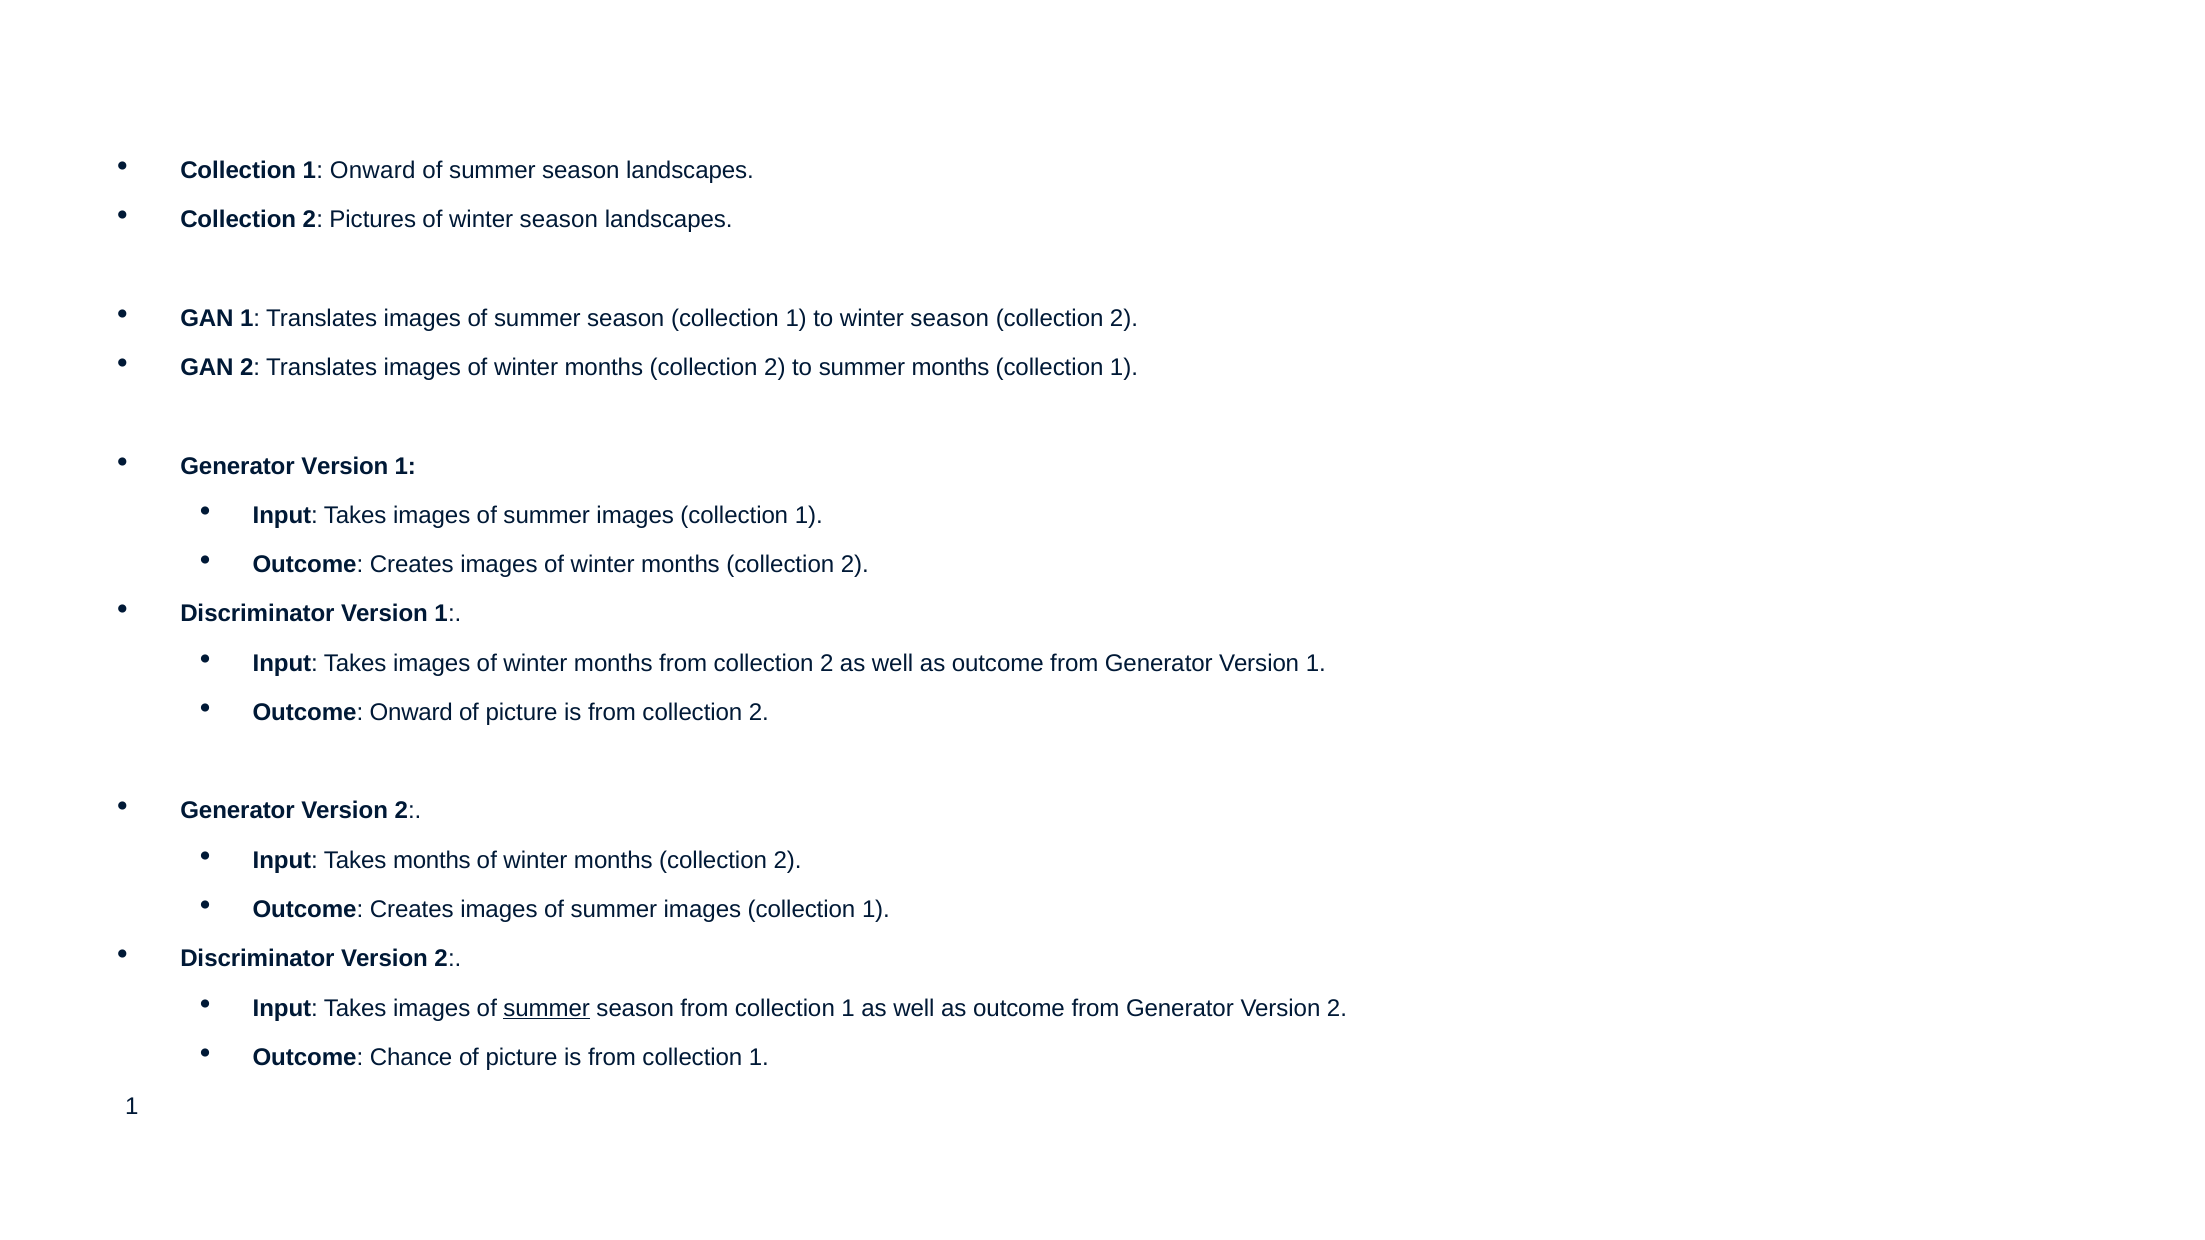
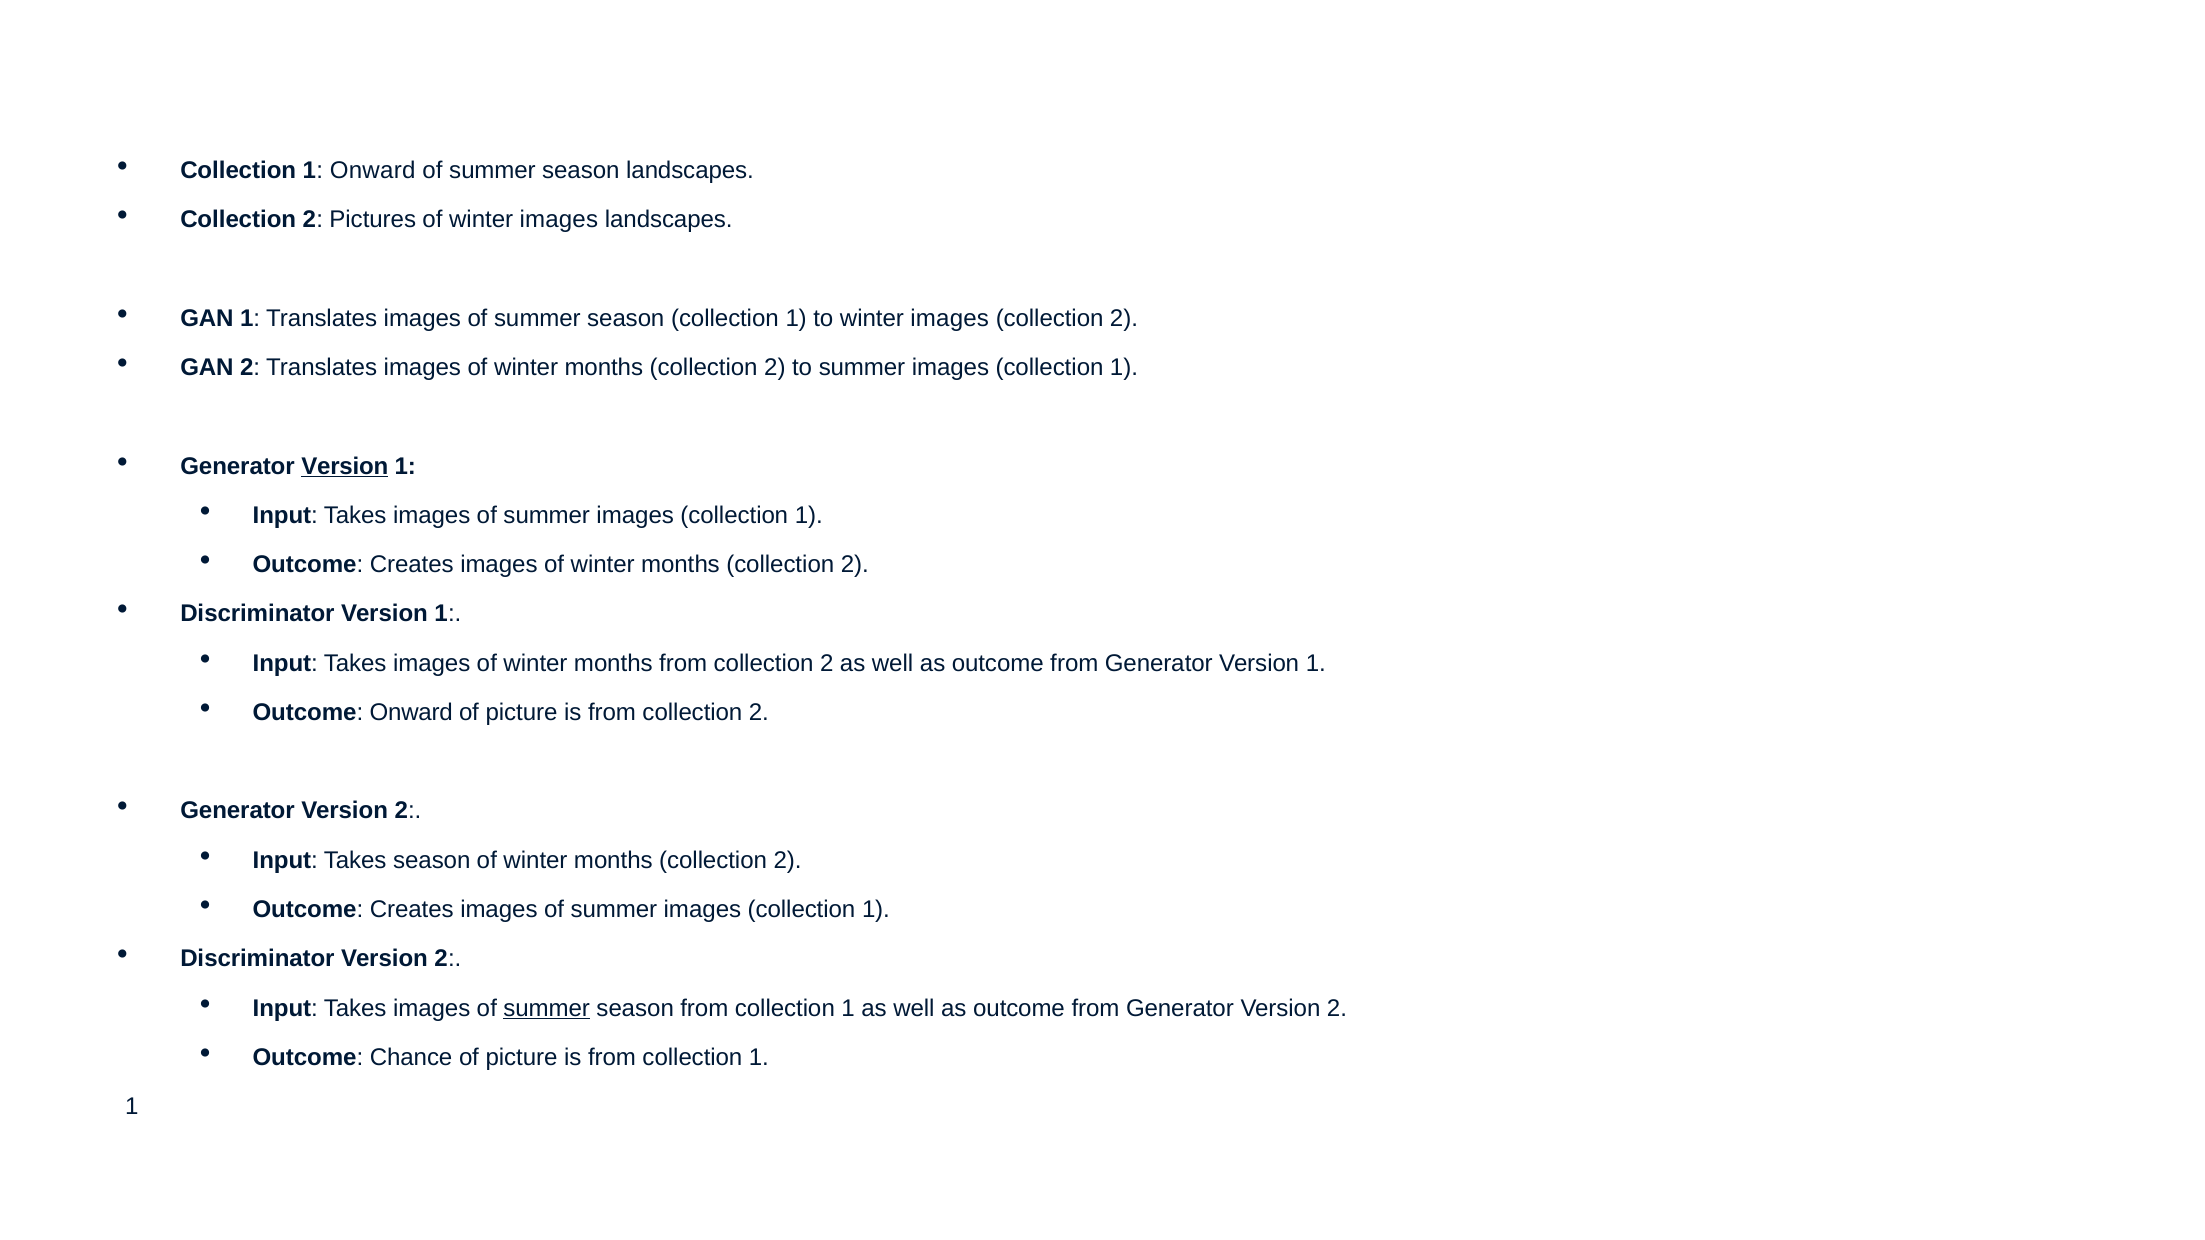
of winter season: season -> images (559, 220)
to winter season: season -> images (950, 318)
to summer months: months -> images (950, 368)
Version underline: none -> present (345, 466)
Takes months: months -> season (432, 861)
